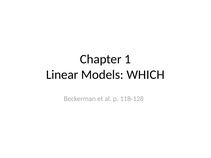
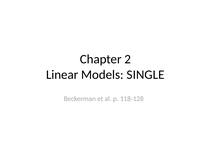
1: 1 -> 2 (128, 59)
WHICH: WHICH -> SINGLE (146, 75)
